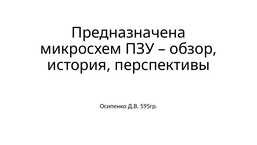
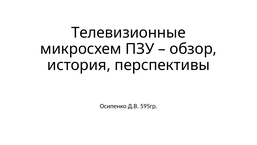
Предназначена: Предназначена -> Телевизионные (128, 33)
